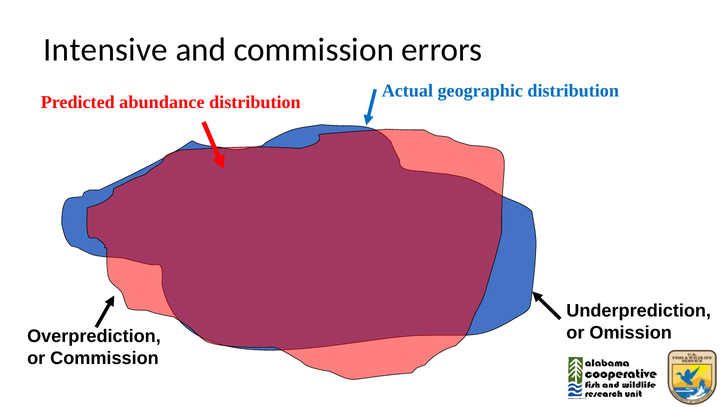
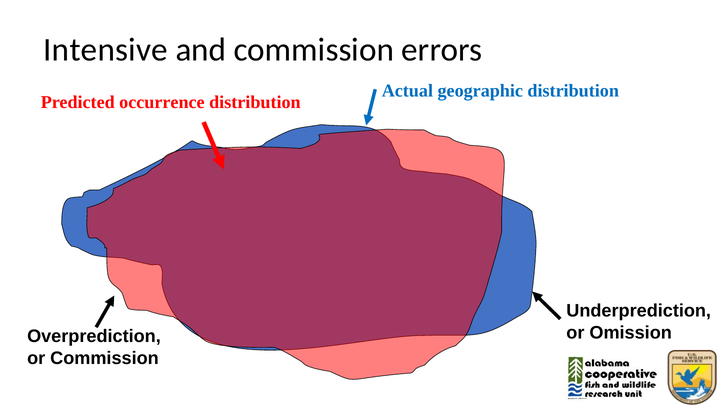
abundance: abundance -> occurrence (162, 102)
